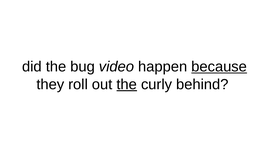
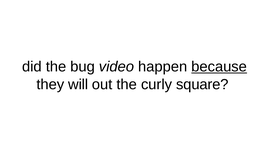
roll: roll -> will (78, 84)
the underline: present -> none (127, 84)
behind: behind -> square (202, 84)
